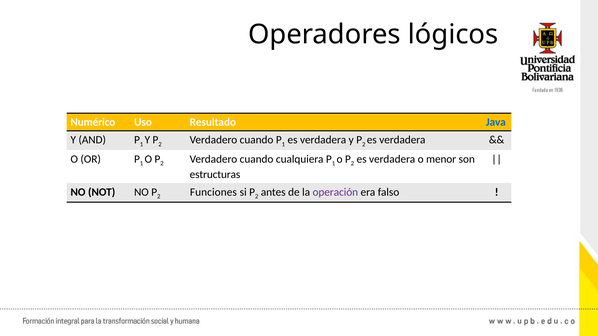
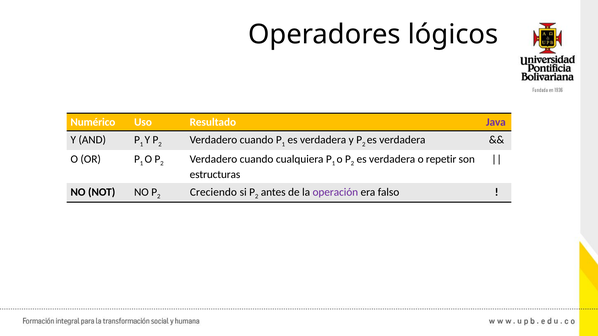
Java colour: blue -> purple (496, 122)
menor: menor -> repetir (441, 159)
Funciones: Funciones -> Creciendo (213, 192)
